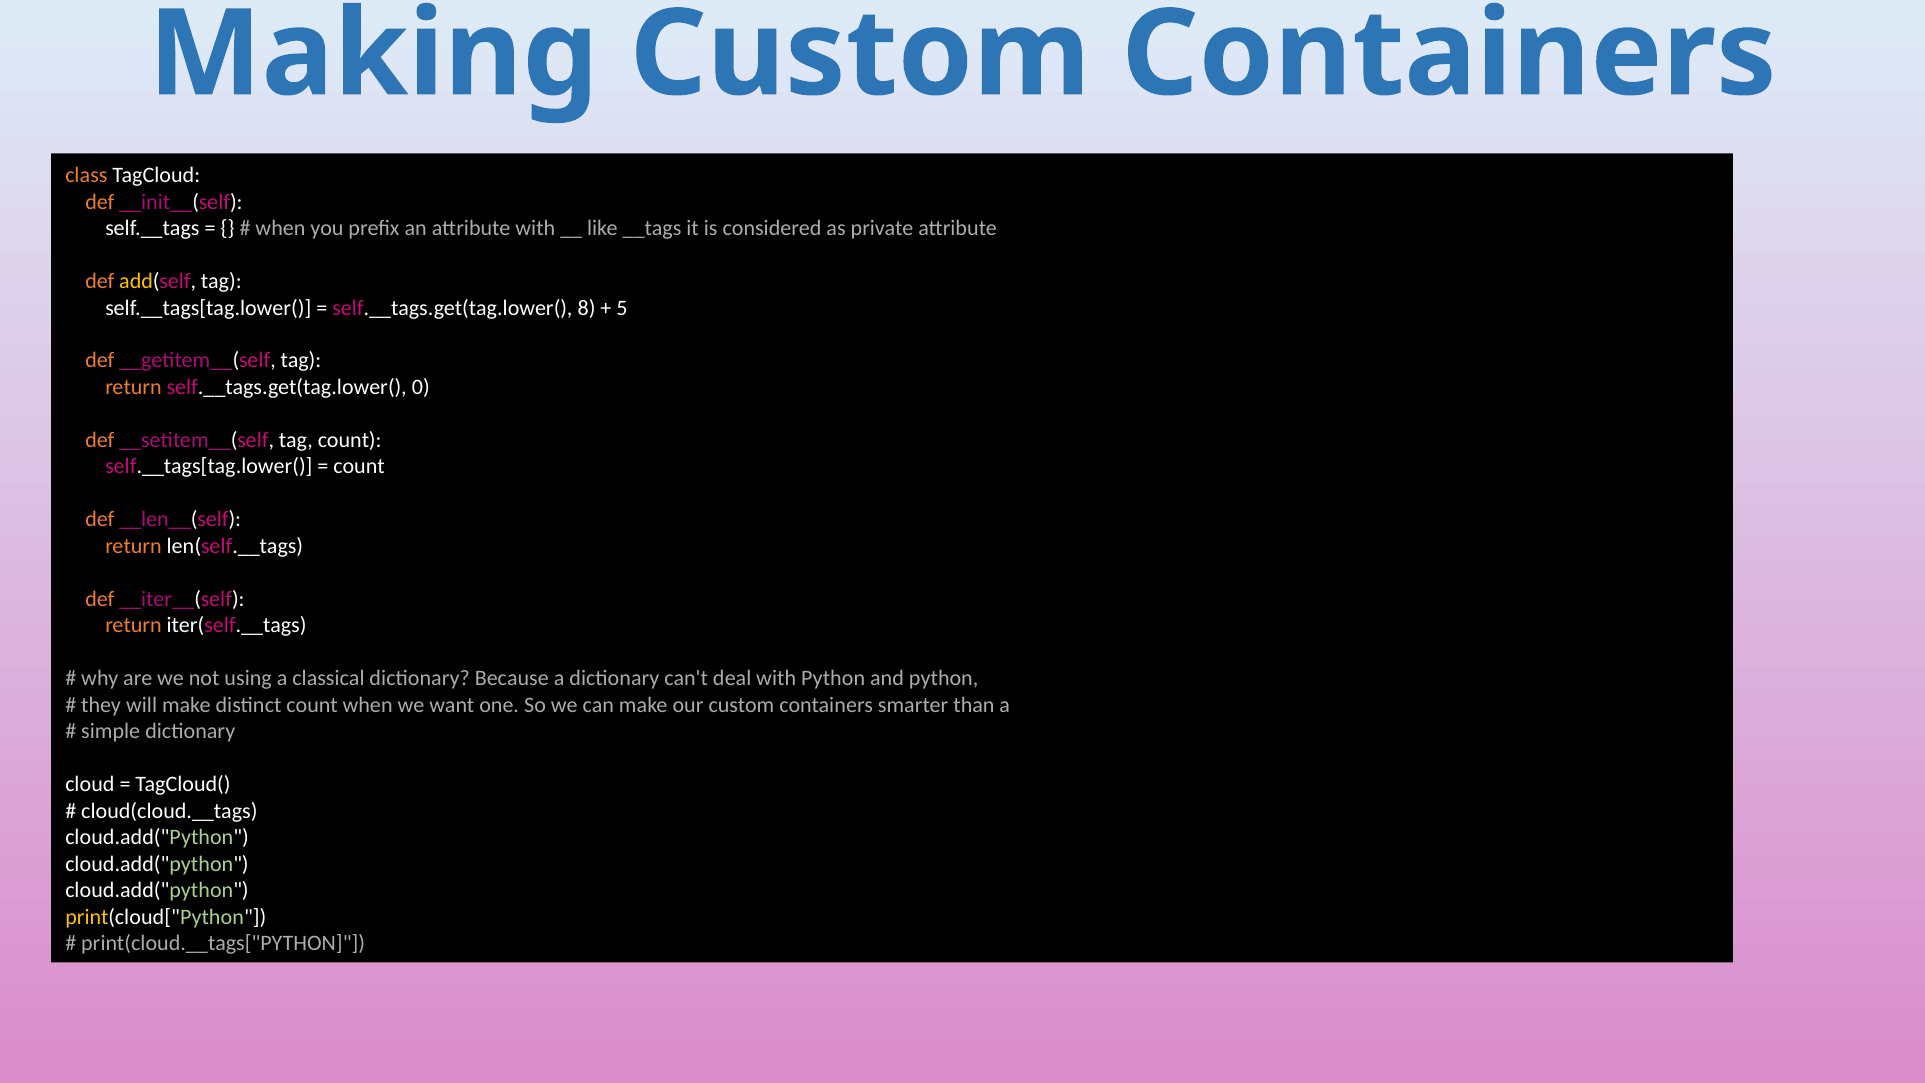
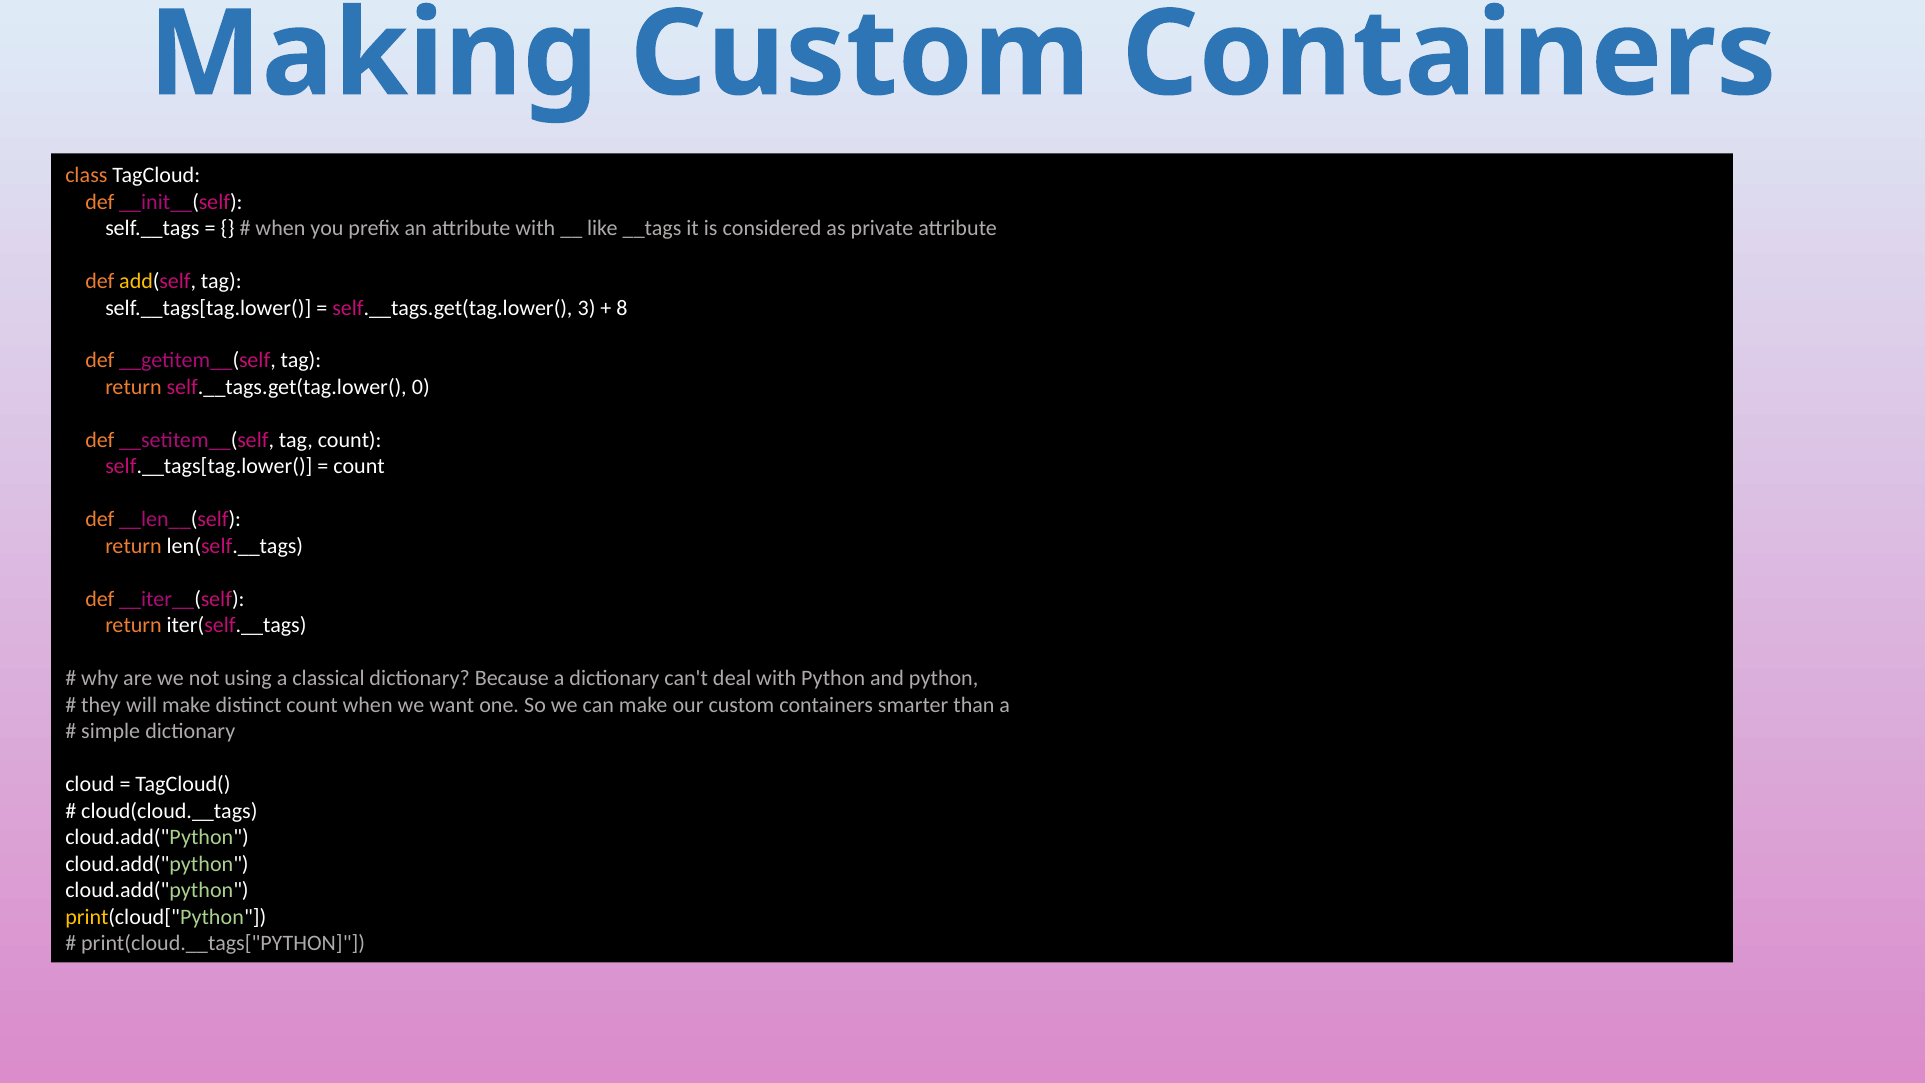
8: 8 -> 3 (587, 308)
5: 5 -> 8 (622, 308)
